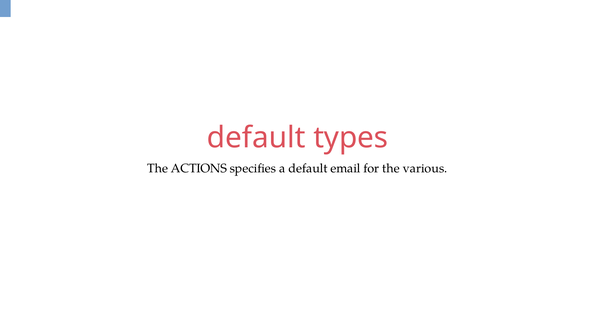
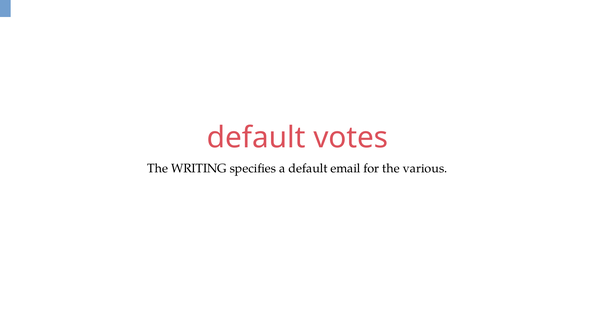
types: types -> votes (351, 137)
ACTIONS: ACTIONS -> WRITING (199, 168)
